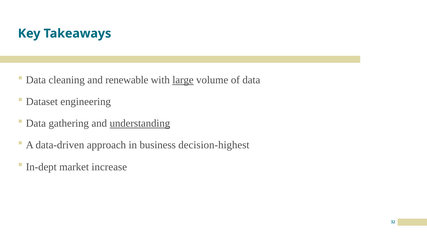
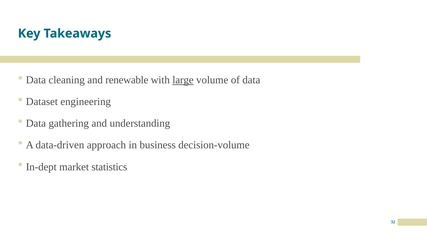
understanding underline: present -> none (140, 124)
decision-highest: decision-highest -> decision-volume (214, 145)
increase: increase -> statistics (109, 167)
